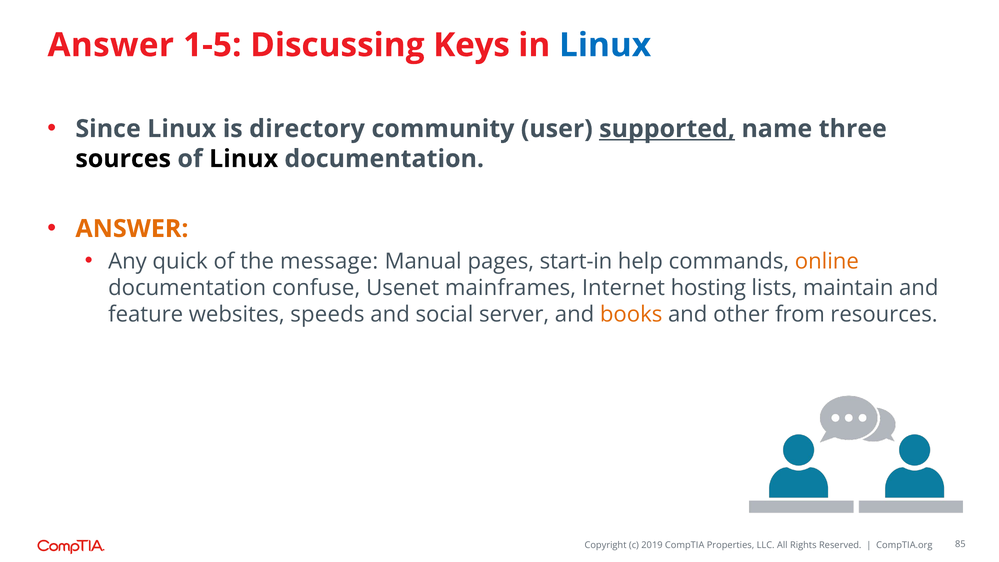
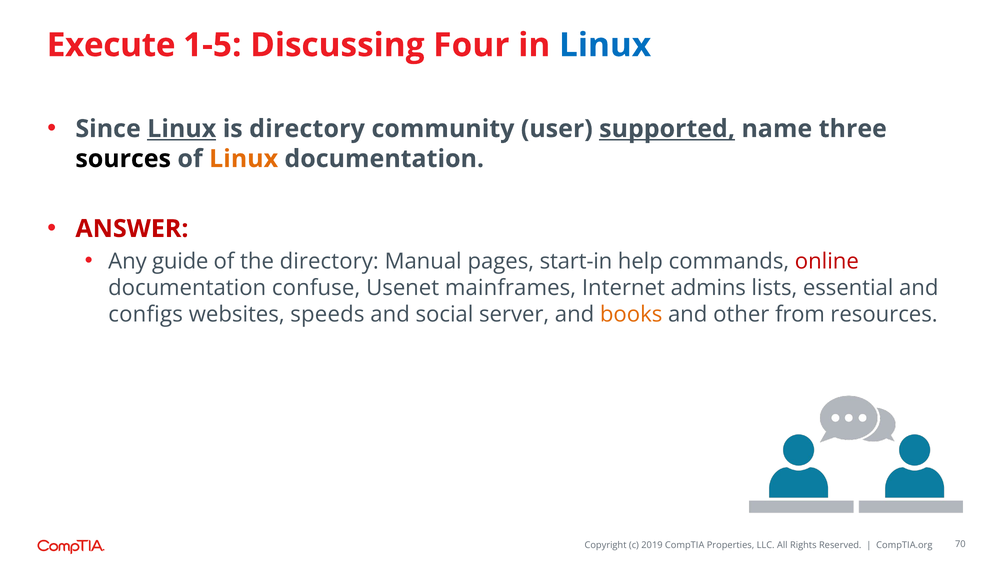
Answer: Answer -> Execute (111, 45)
Keys: Keys -> Four (471, 45)
Linux underline: none -> present (182, 129)
Linux colour: black -> orange (244, 159)
ANSWER colour: orange -> red (132, 229)
quick: quick -> guide (180, 261)
the message: message -> directory (329, 261)
online colour: orange -> red (827, 261)
hosting: hosting -> admins (708, 288)
maintain: maintain -> essential (848, 288)
feature: feature -> configs (146, 315)
85: 85 -> 70 (960, 544)
